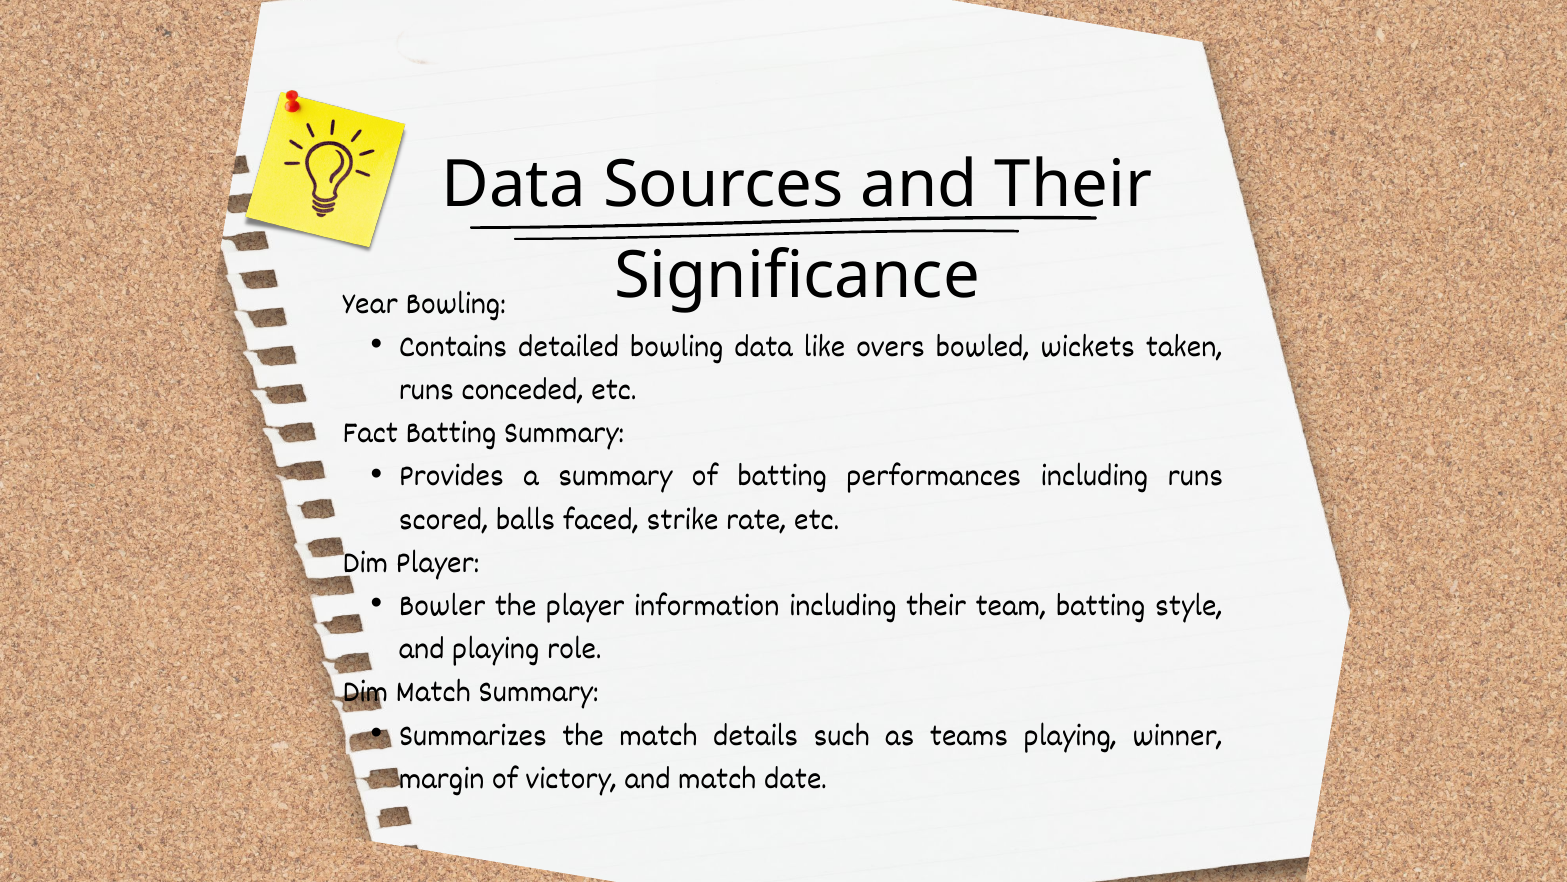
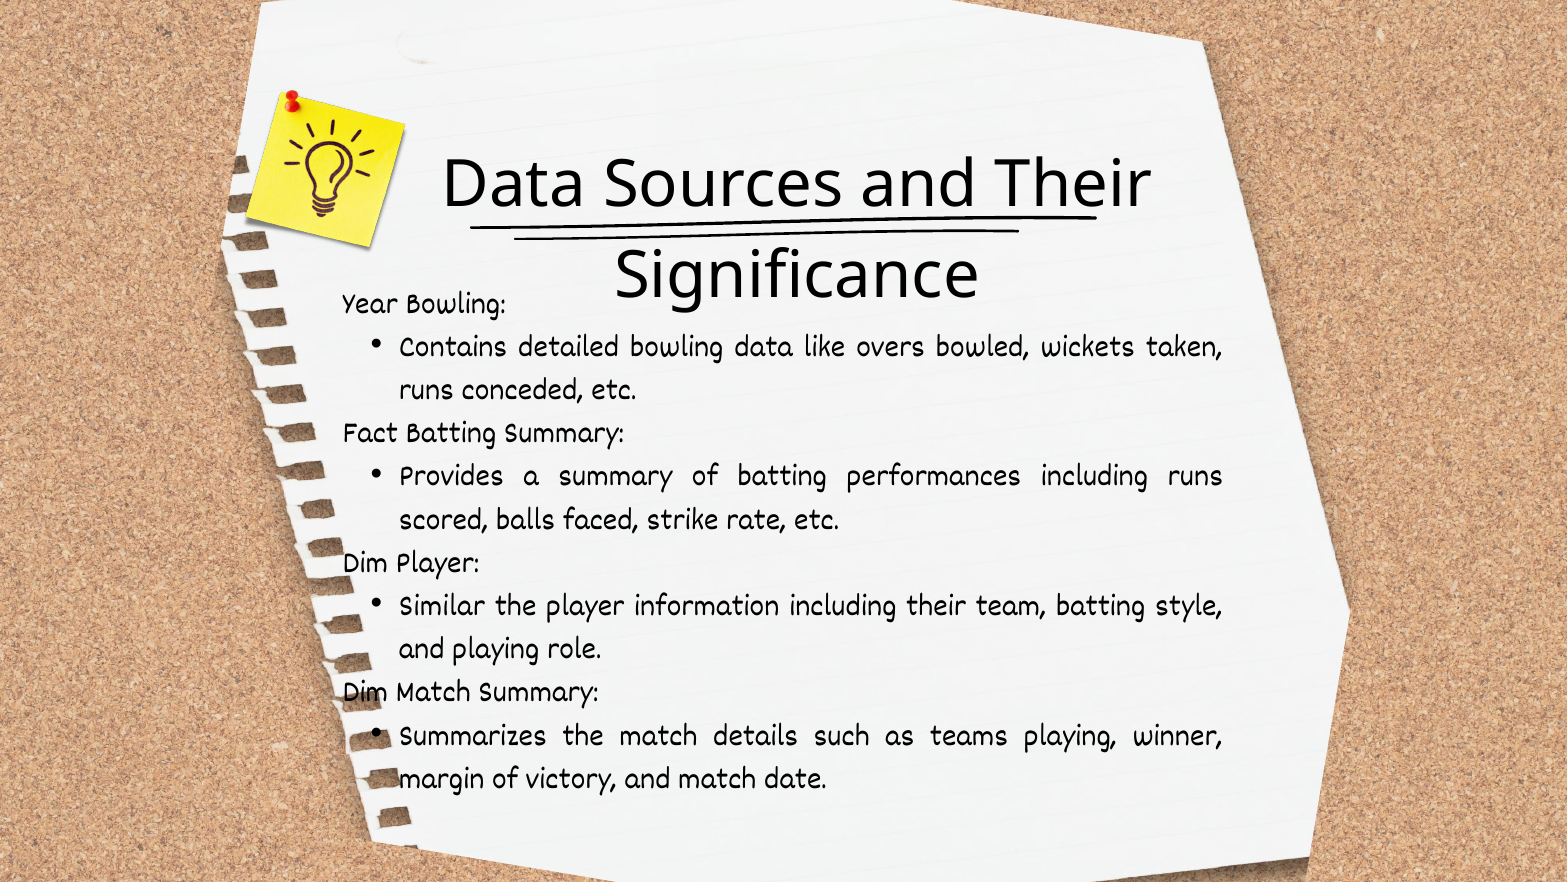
Bowler: Bowler -> Similar (442, 604)
